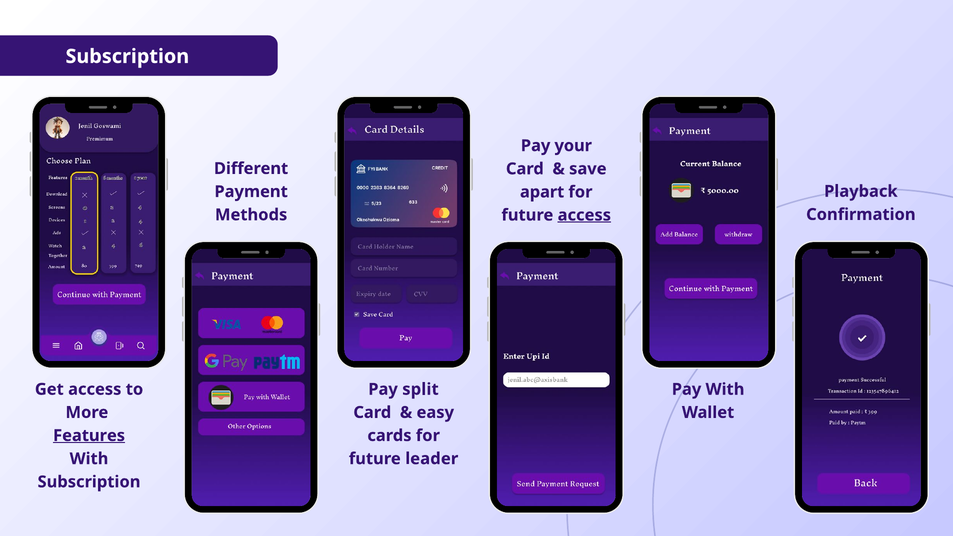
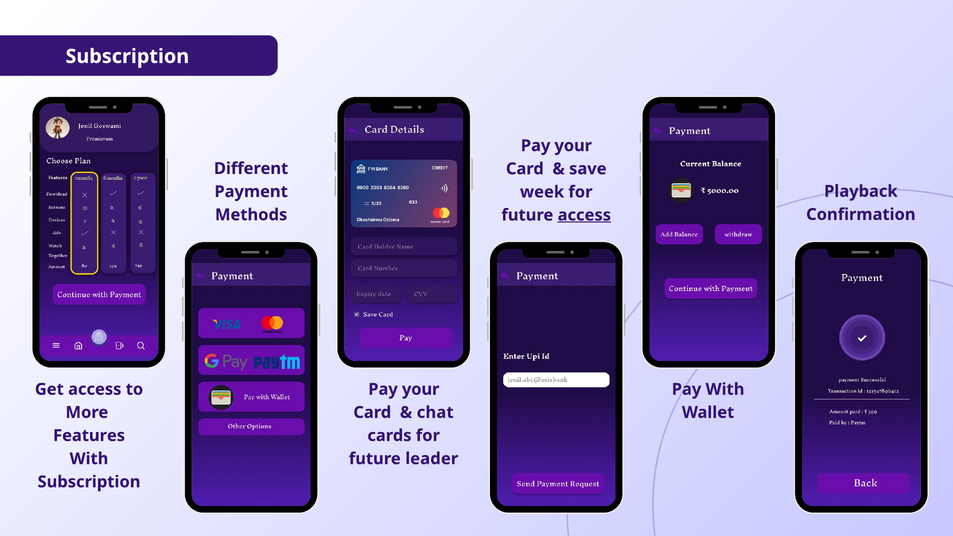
apart: apart -> week (542, 192)
split: split -> your (421, 389)
easy: easy -> chat (435, 412)
Features underline: present -> none (89, 436)
